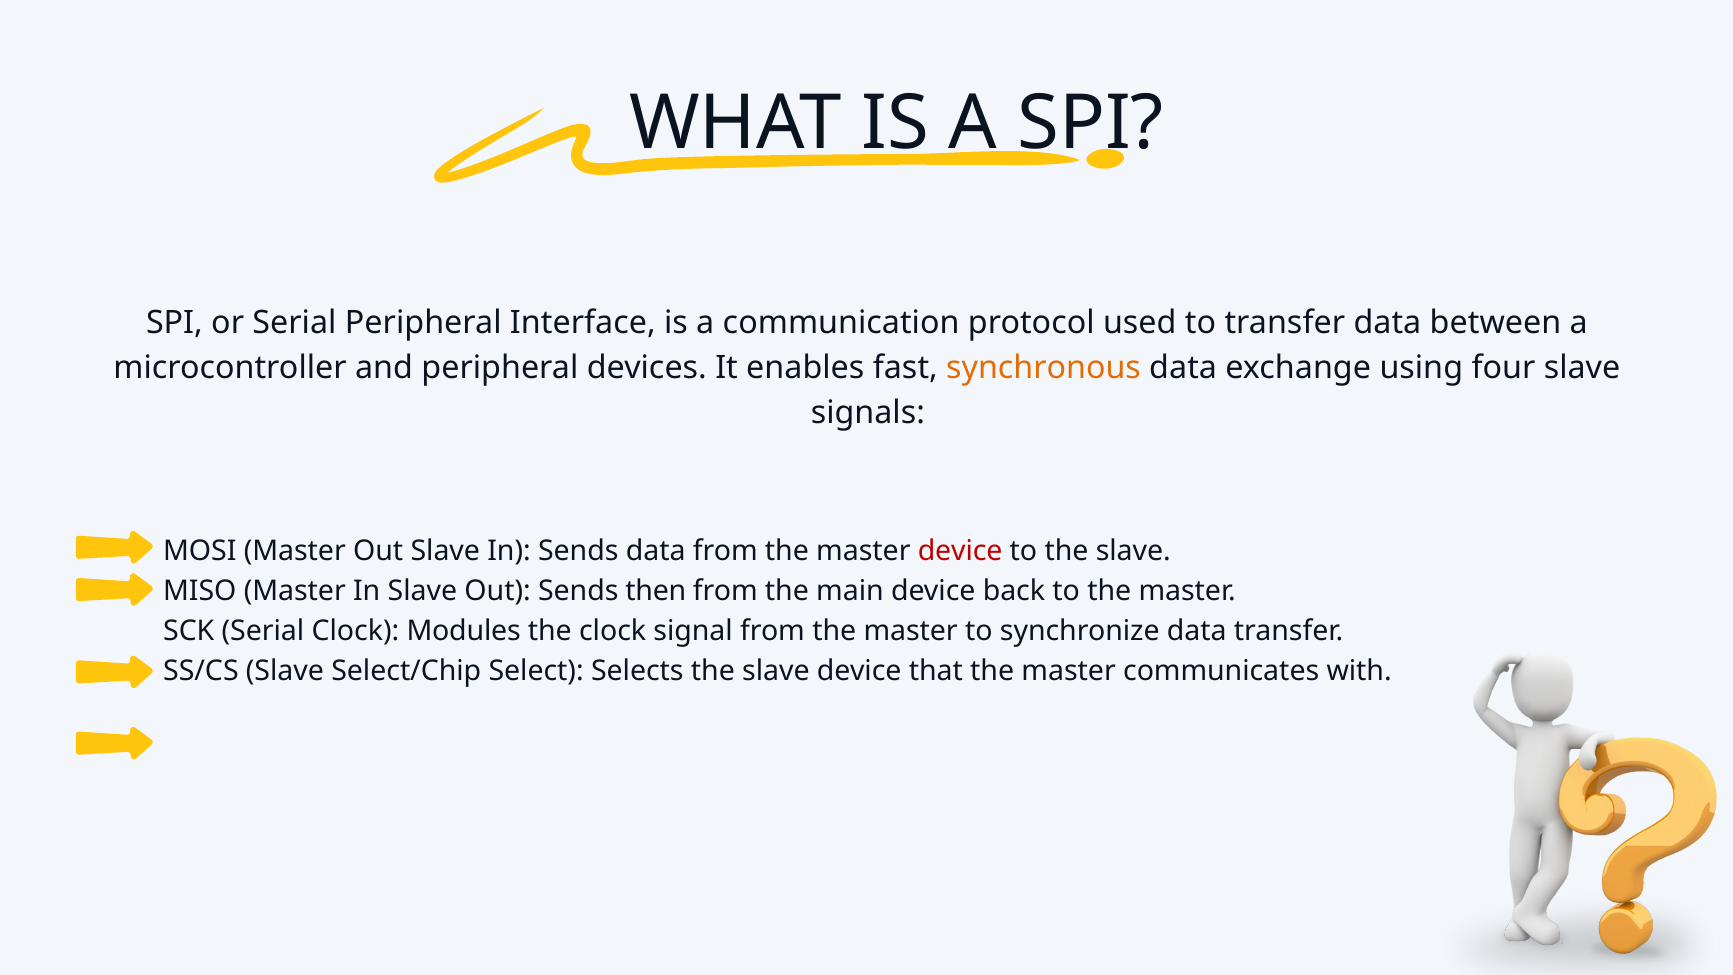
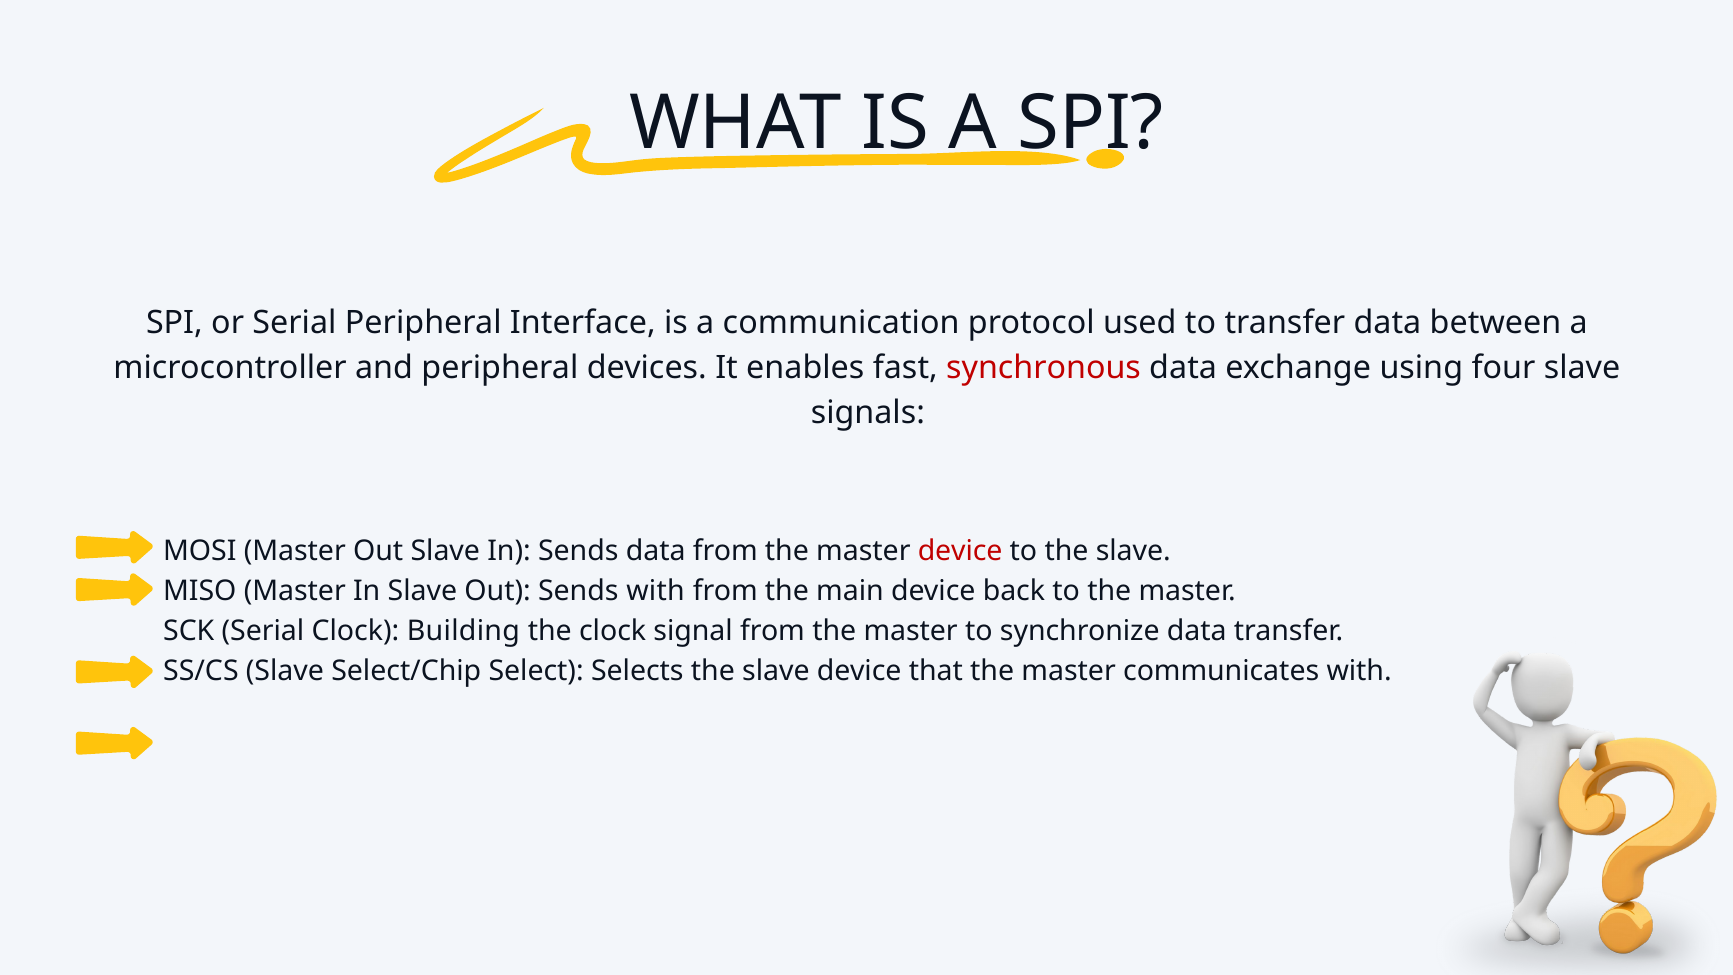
synchronous colour: orange -> red (1044, 368)
Sends then: then -> with (656, 591)
Modules: Modules -> Building (463, 631)
